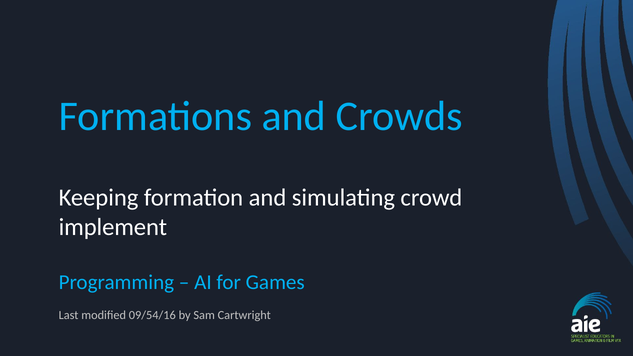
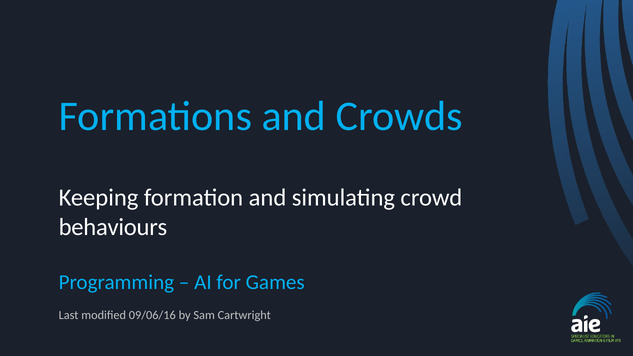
implement: implement -> behaviours (113, 227)
09/54/16: 09/54/16 -> 09/06/16 (152, 315)
